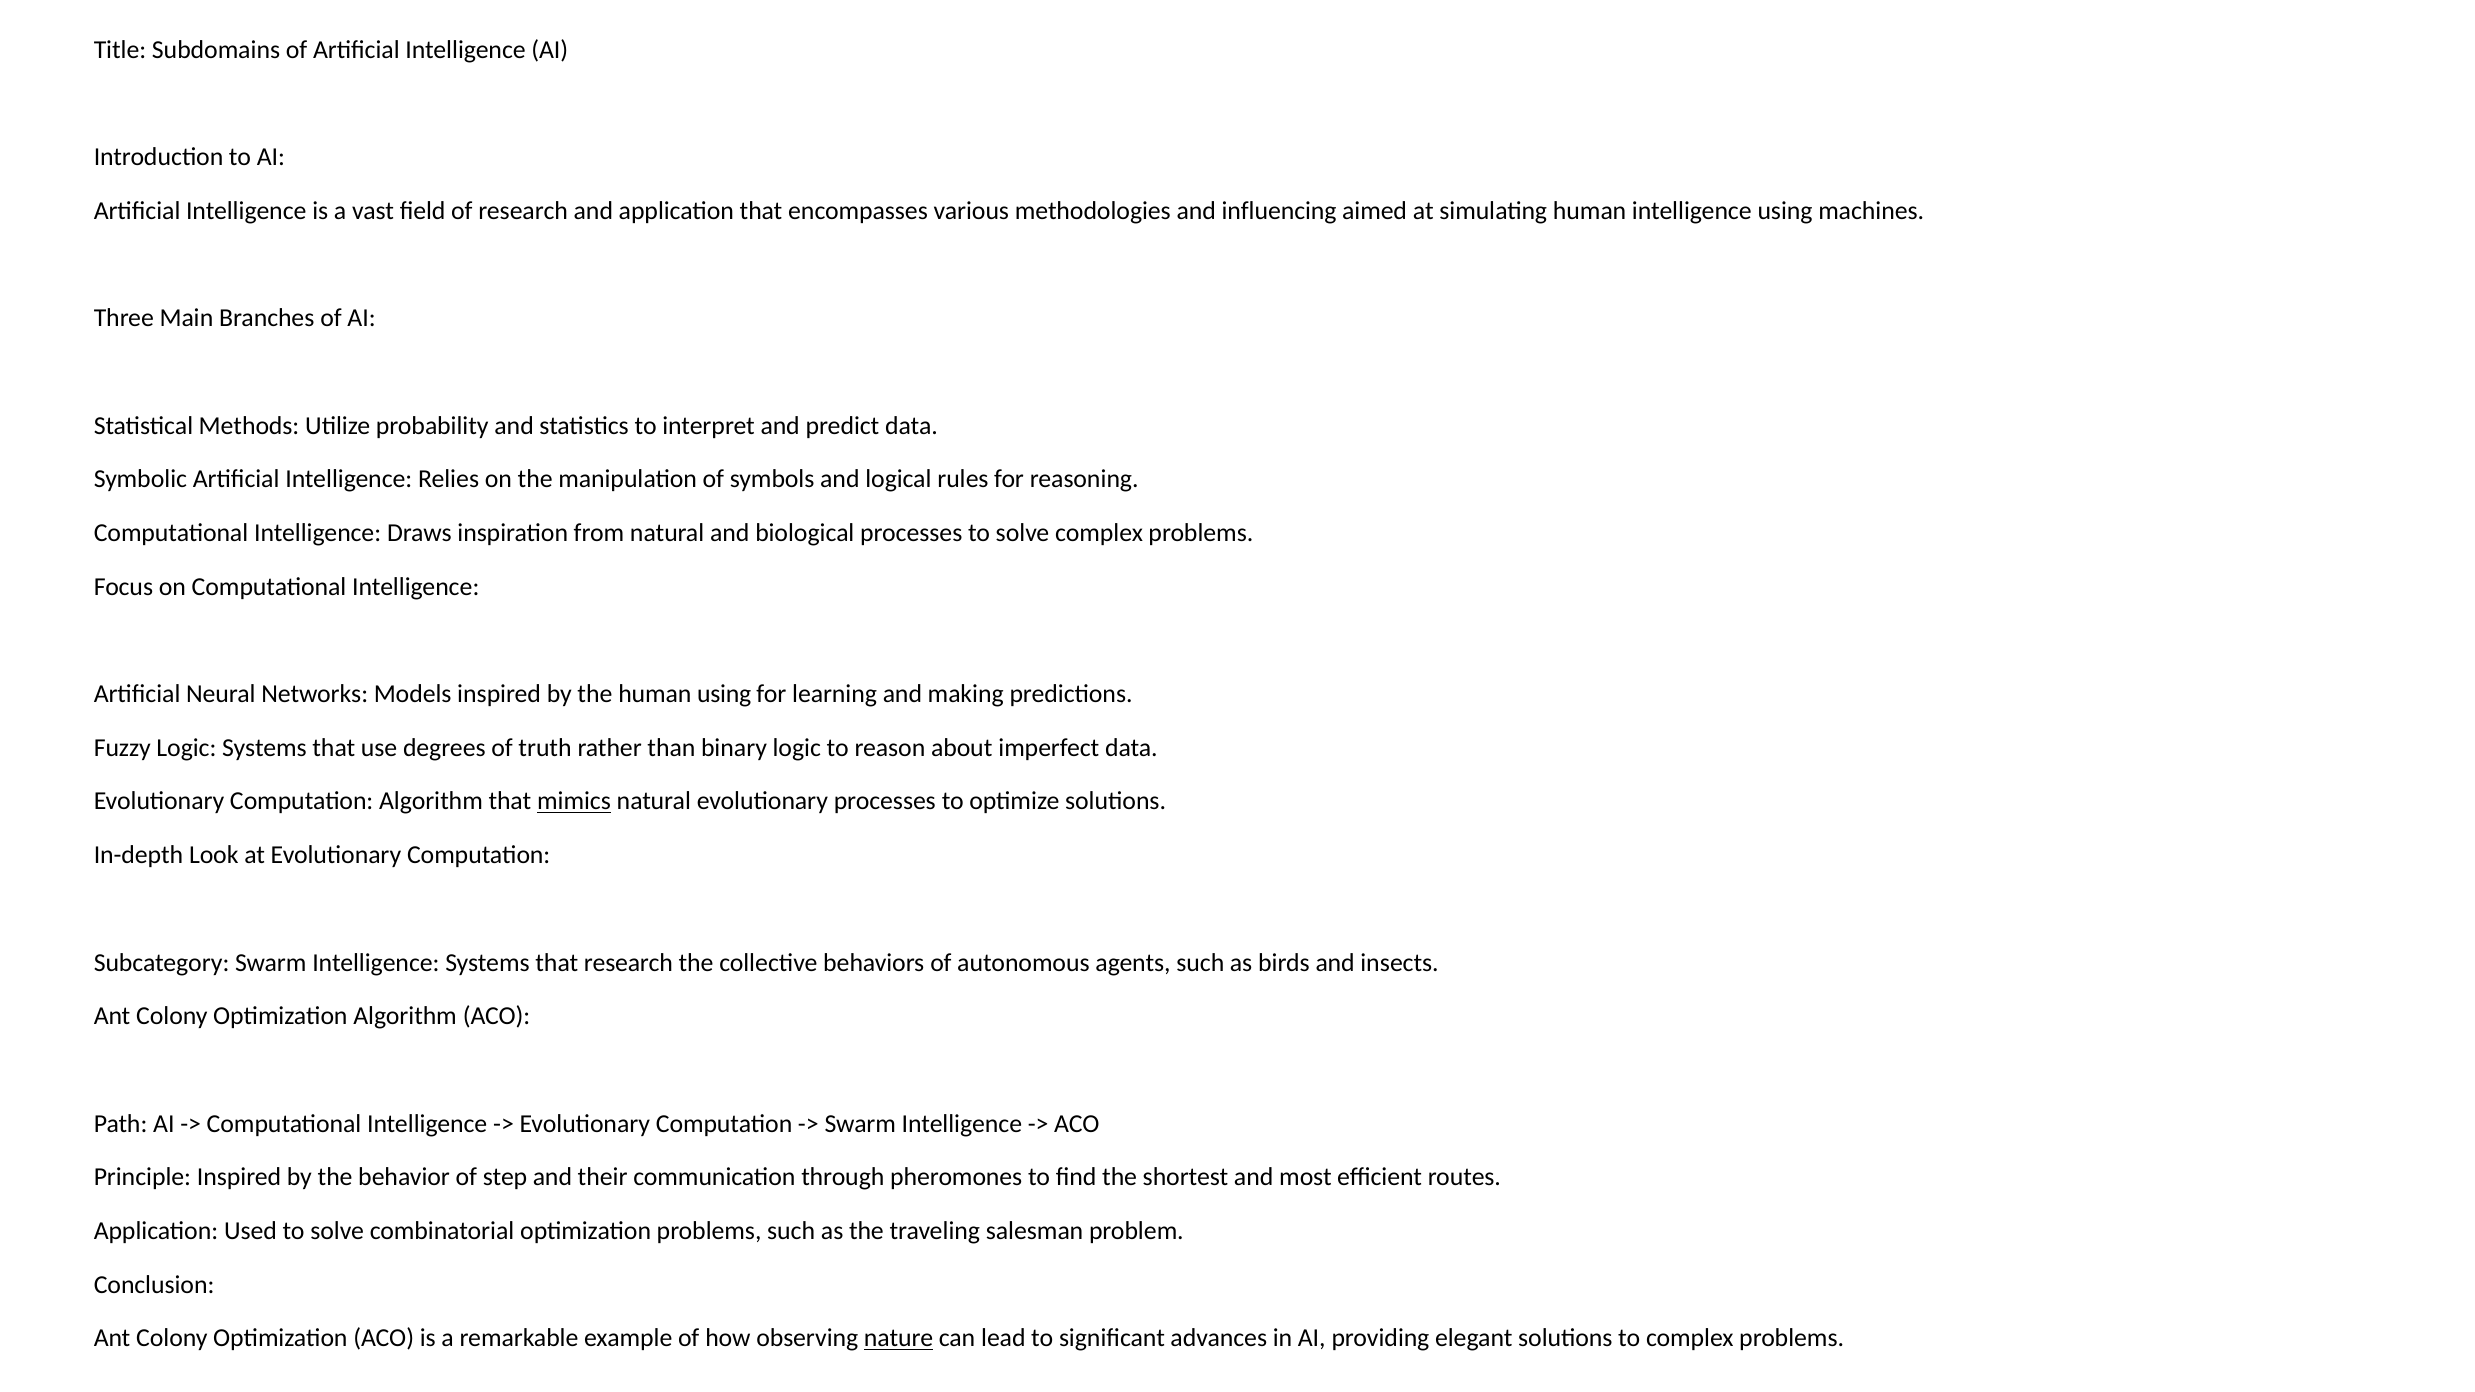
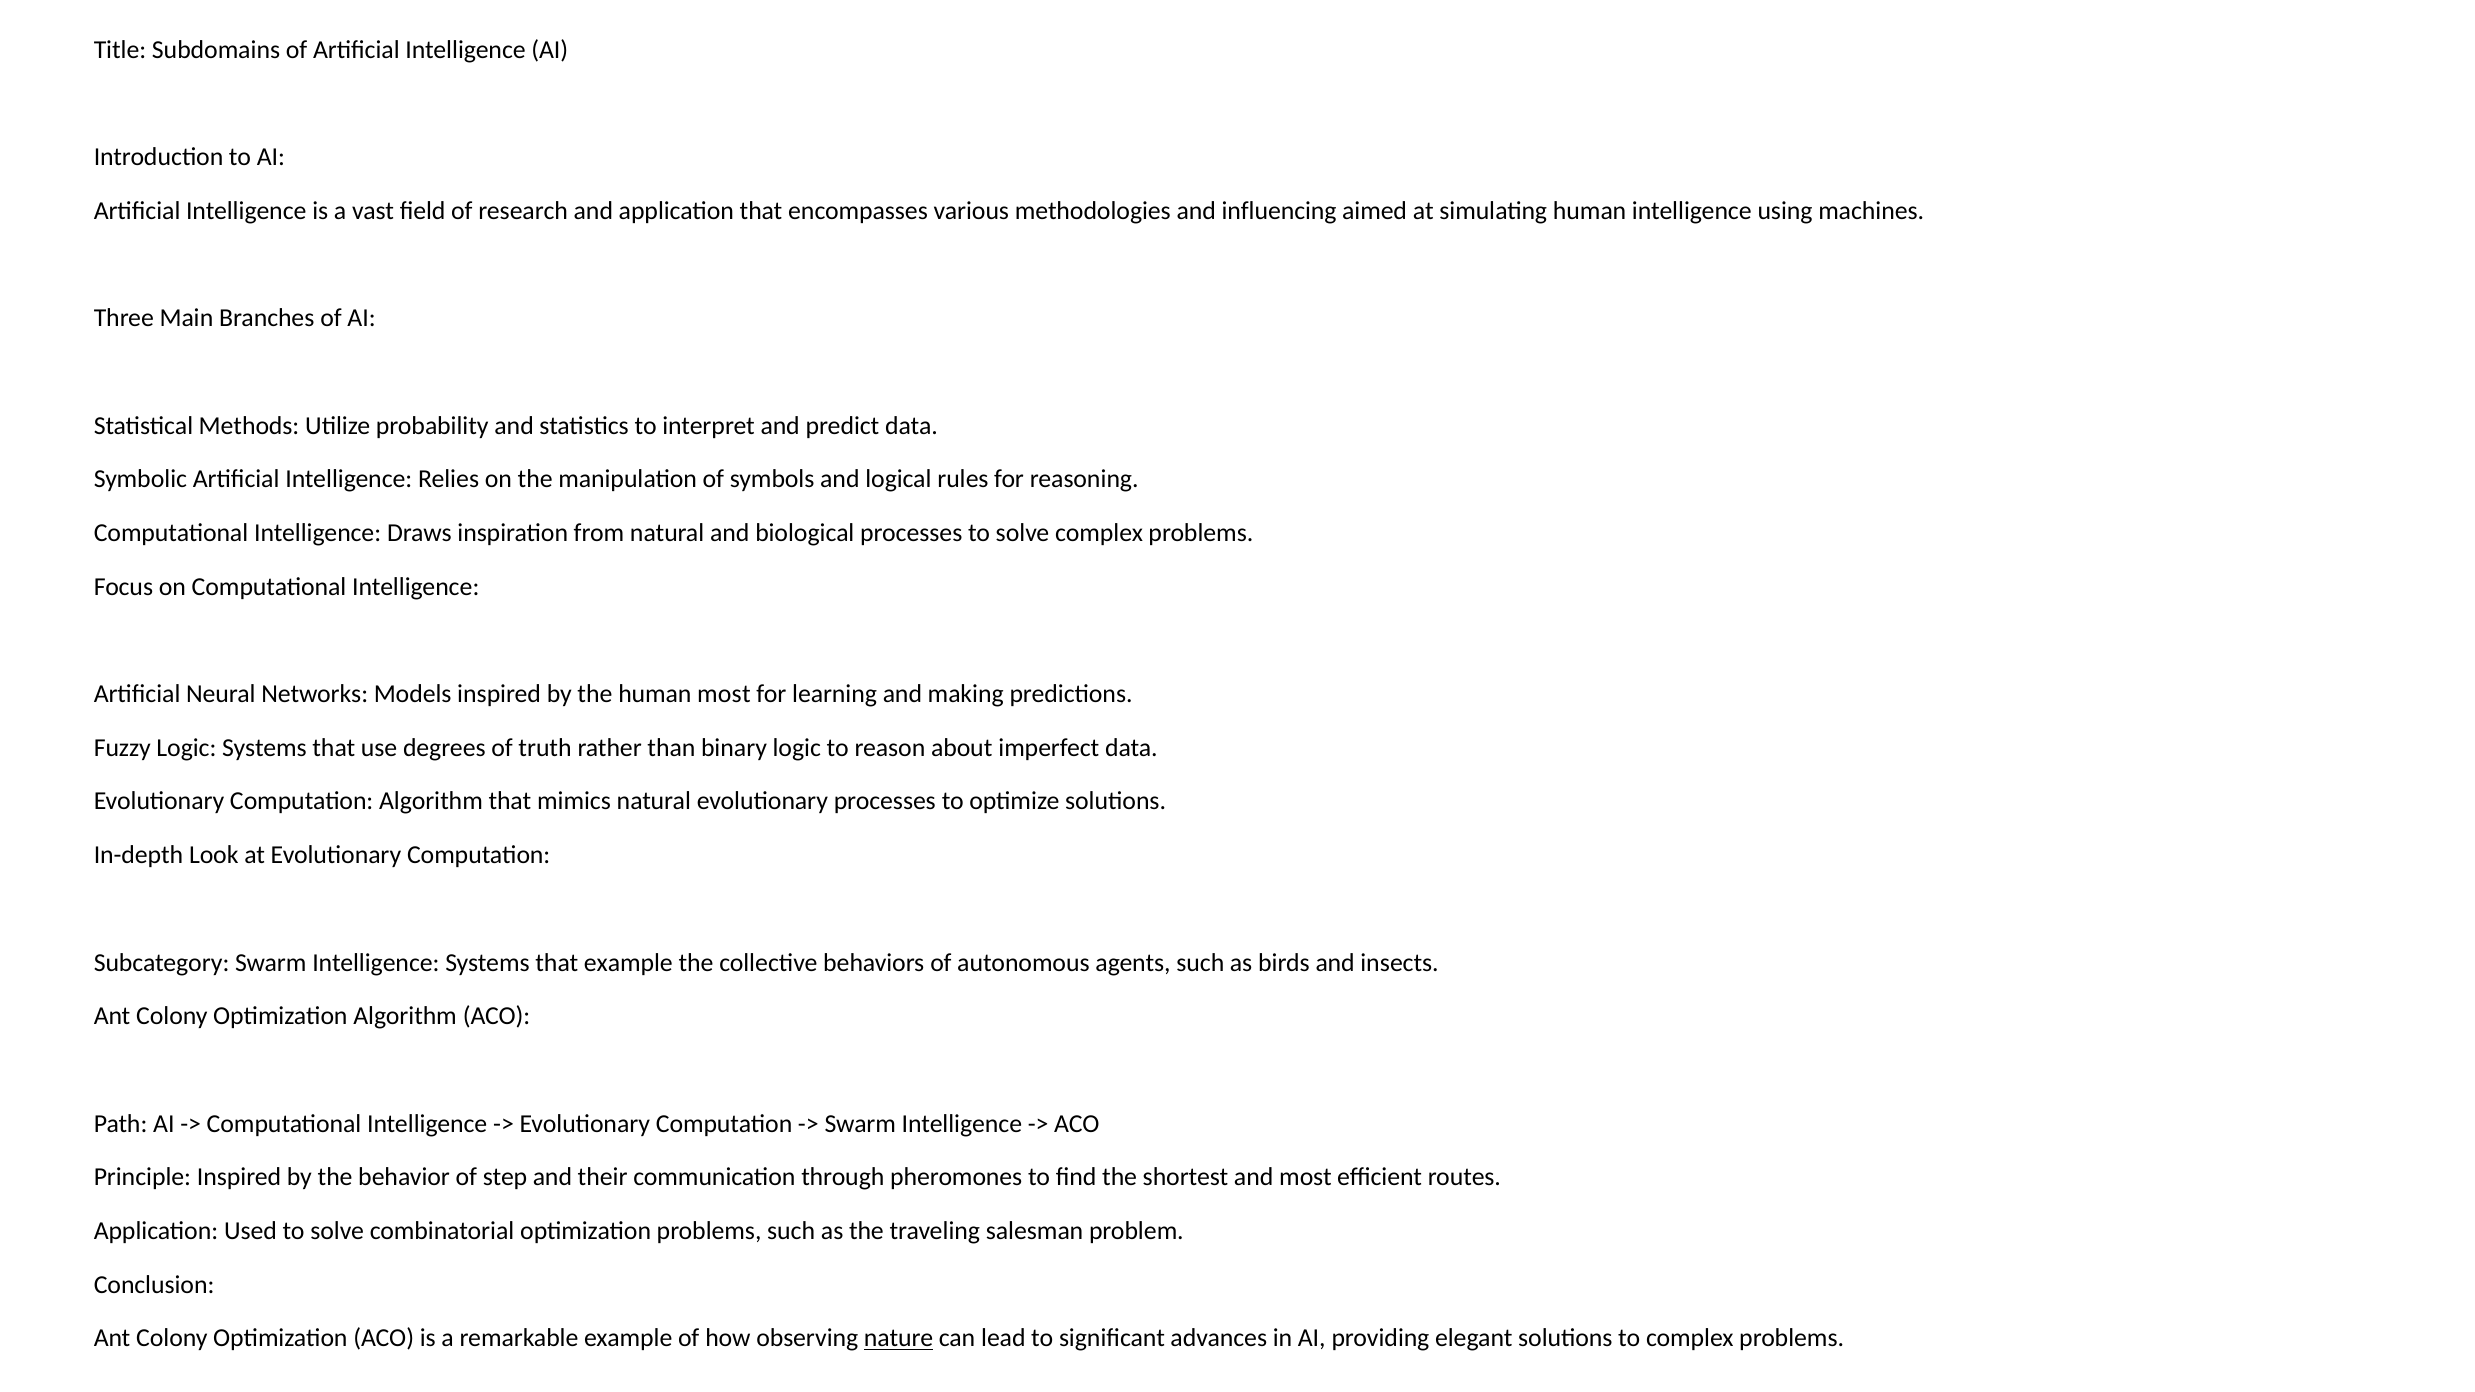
human using: using -> most (724, 694)
mimics underline: present -> none (574, 802)
that research: research -> example (628, 963)
